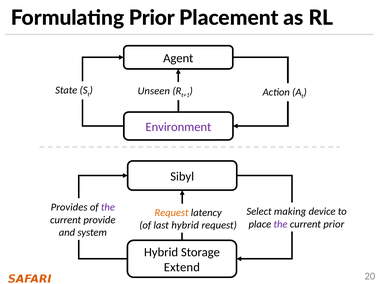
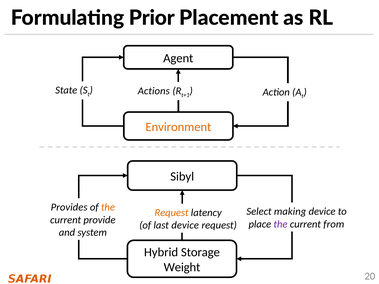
Unseen: Unseen -> Actions (154, 91)
Environment colour: purple -> orange (178, 127)
the colour: purple -> orange (108, 207)
current prior: prior -> from (334, 224)
last hybrid: hybrid -> device (185, 225)
Extend: Extend -> Weight (182, 267)
